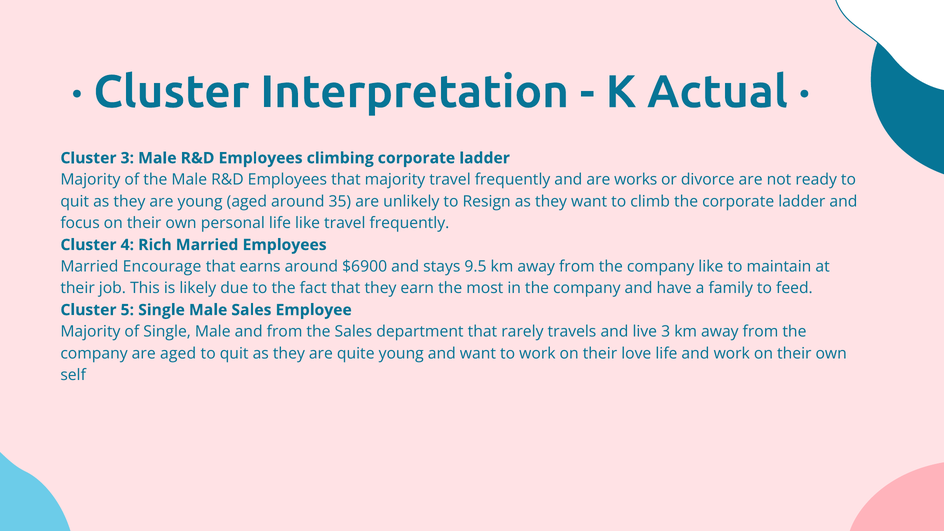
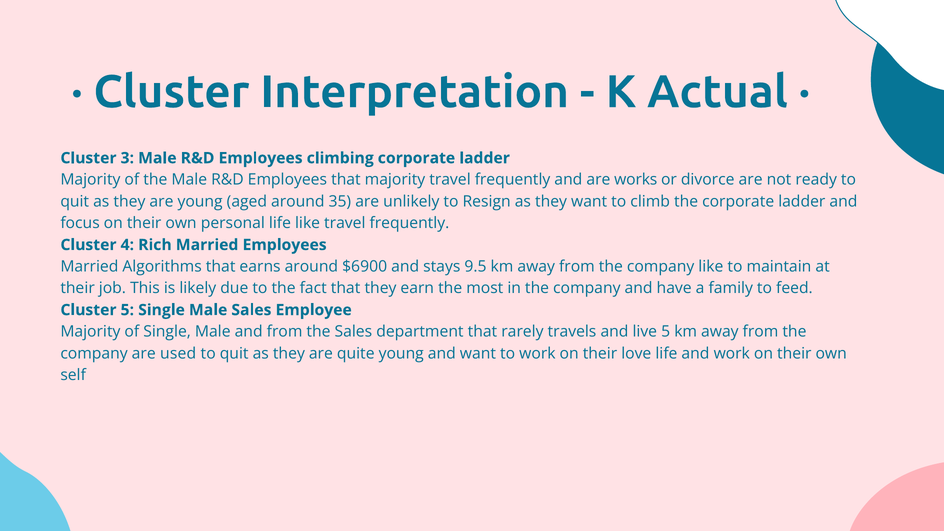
Encourage: Encourage -> Algorithms (162, 267)
live 3: 3 -> 5 (666, 332)
are aged: aged -> used (178, 353)
